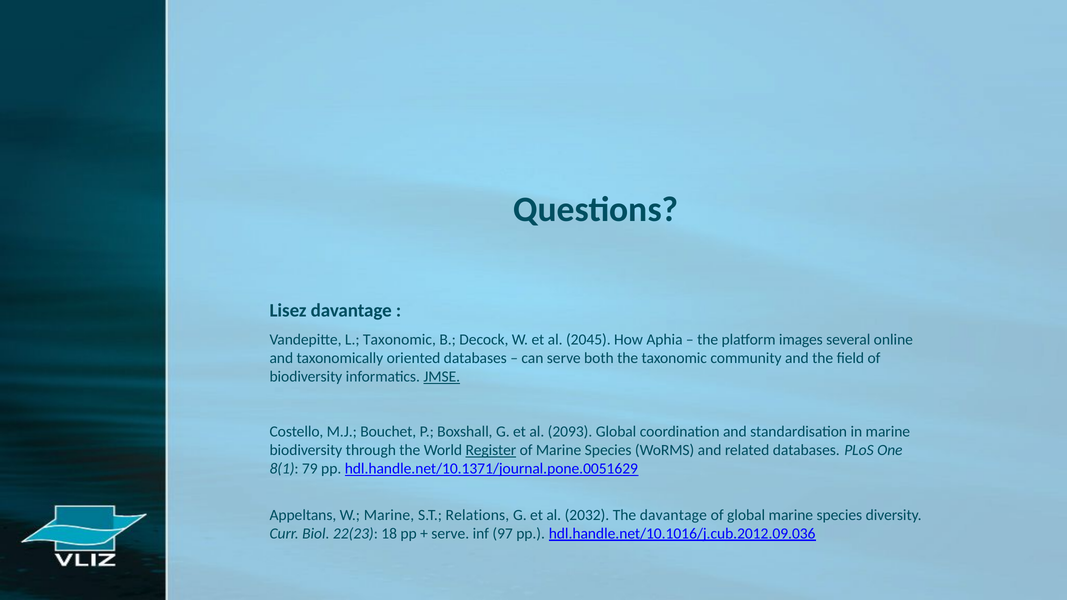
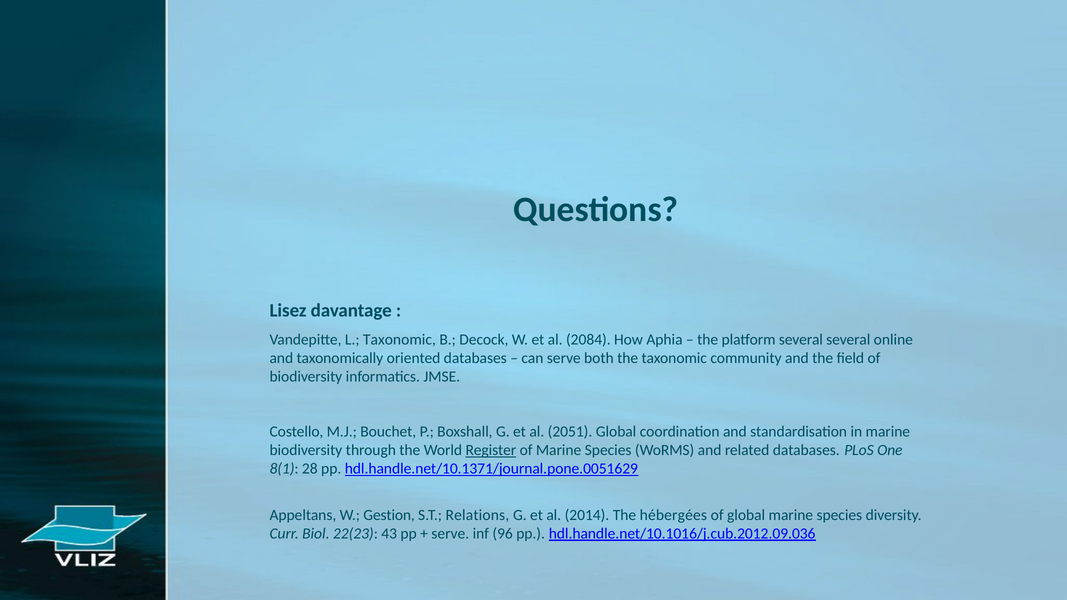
2045: 2045 -> 2084 (588, 340)
platform images: images -> several (801, 340)
JMSE underline: present -> none (442, 377)
2093: 2093 -> 2051 (570, 432)
79: 79 -> 28 (310, 469)
W Marine: Marine -> Gestion (389, 515)
2032: 2032 -> 2014 (587, 515)
The davantage: davantage -> hébergées (673, 515)
18: 18 -> 43 (389, 534)
97: 97 -> 96 (503, 534)
